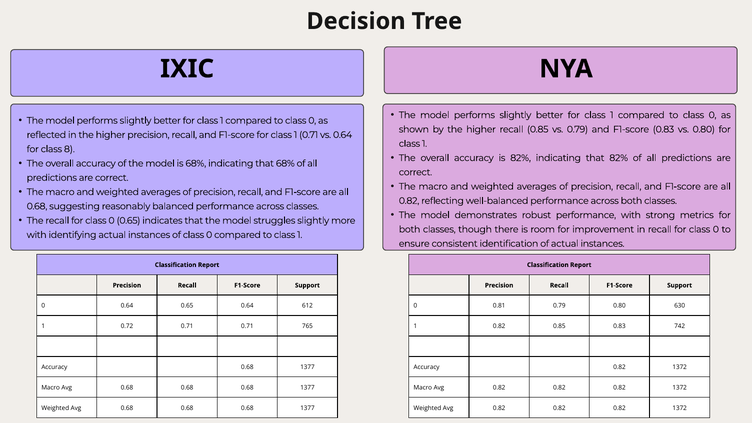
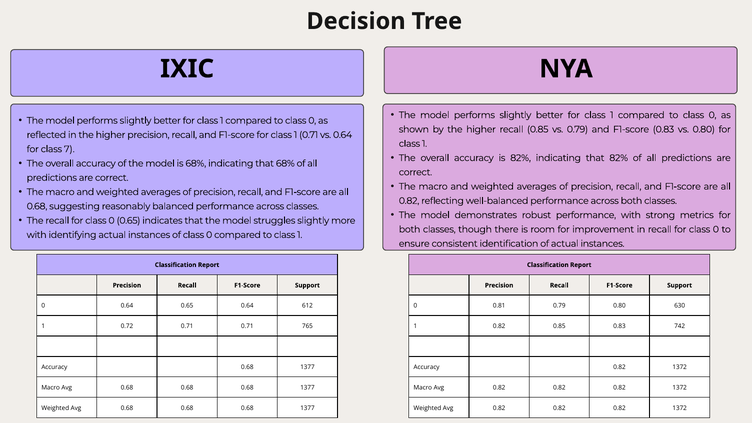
8: 8 -> 7 (69, 149)
